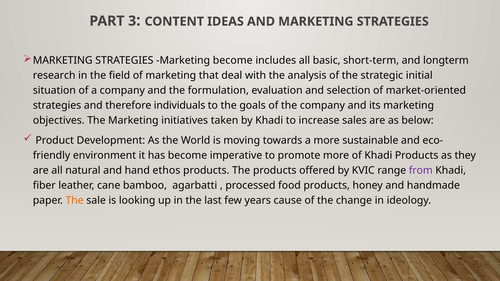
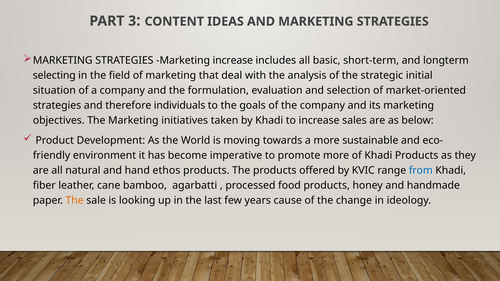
Marketing become: become -> increase (233, 60)
research: research -> selecting (54, 75)
from colour: purple -> blue (421, 171)
